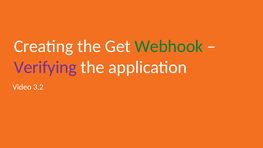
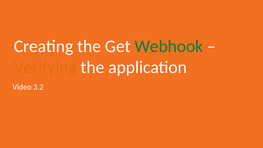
Verifying colour: purple -> orange (45, 67)
